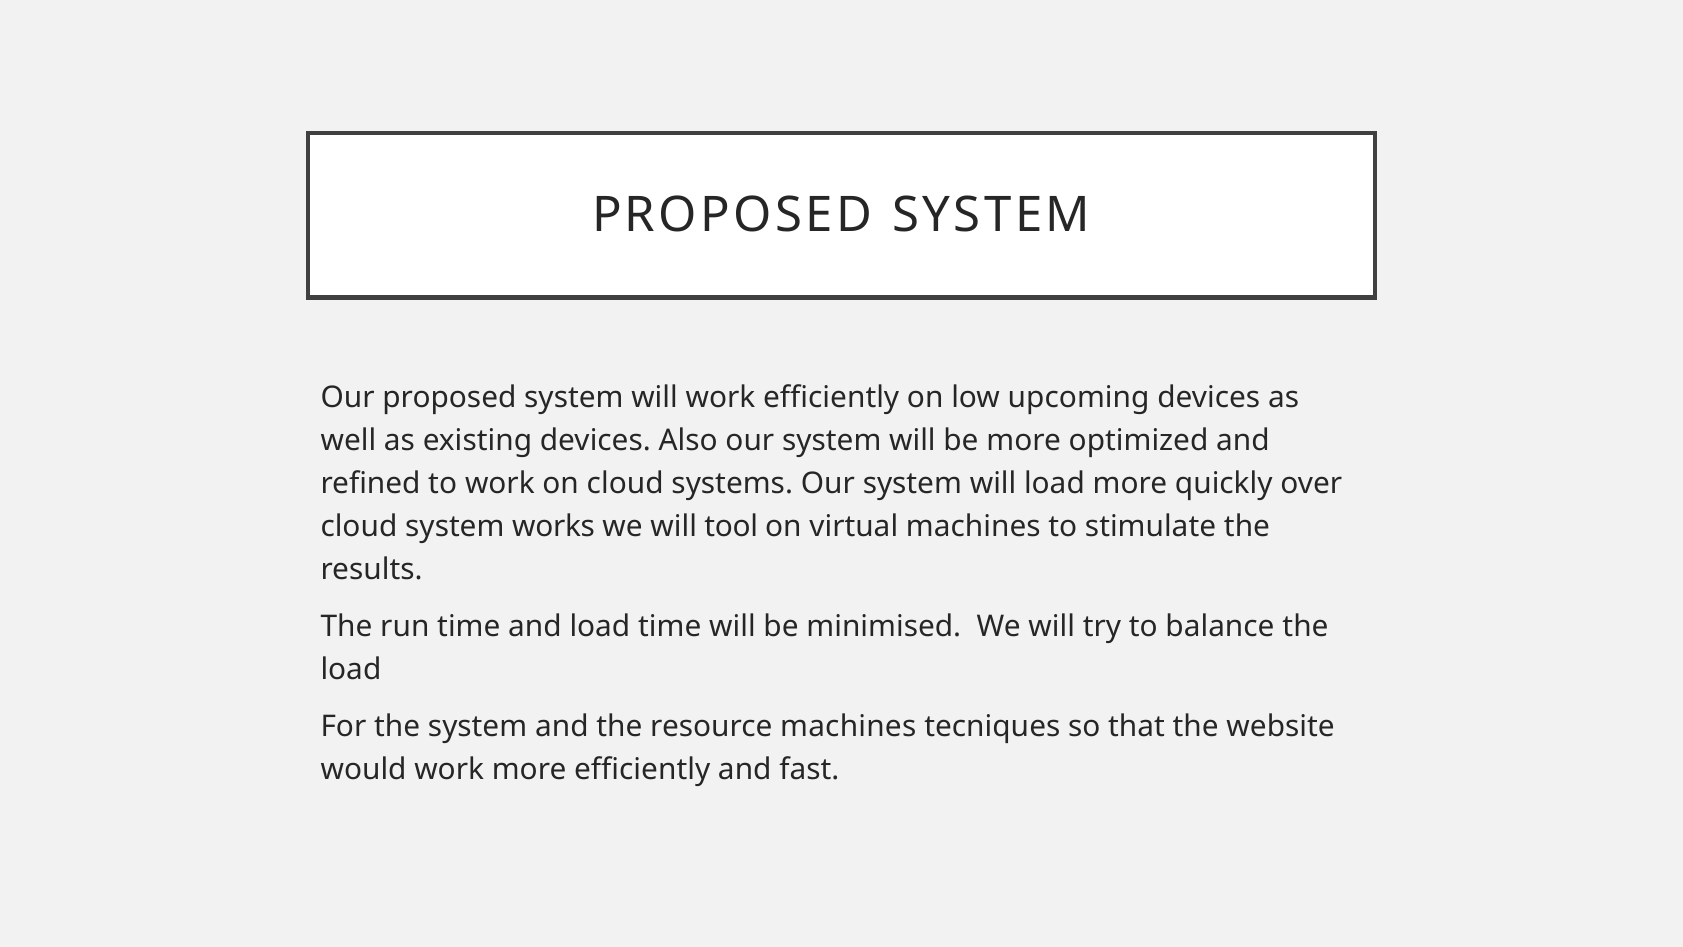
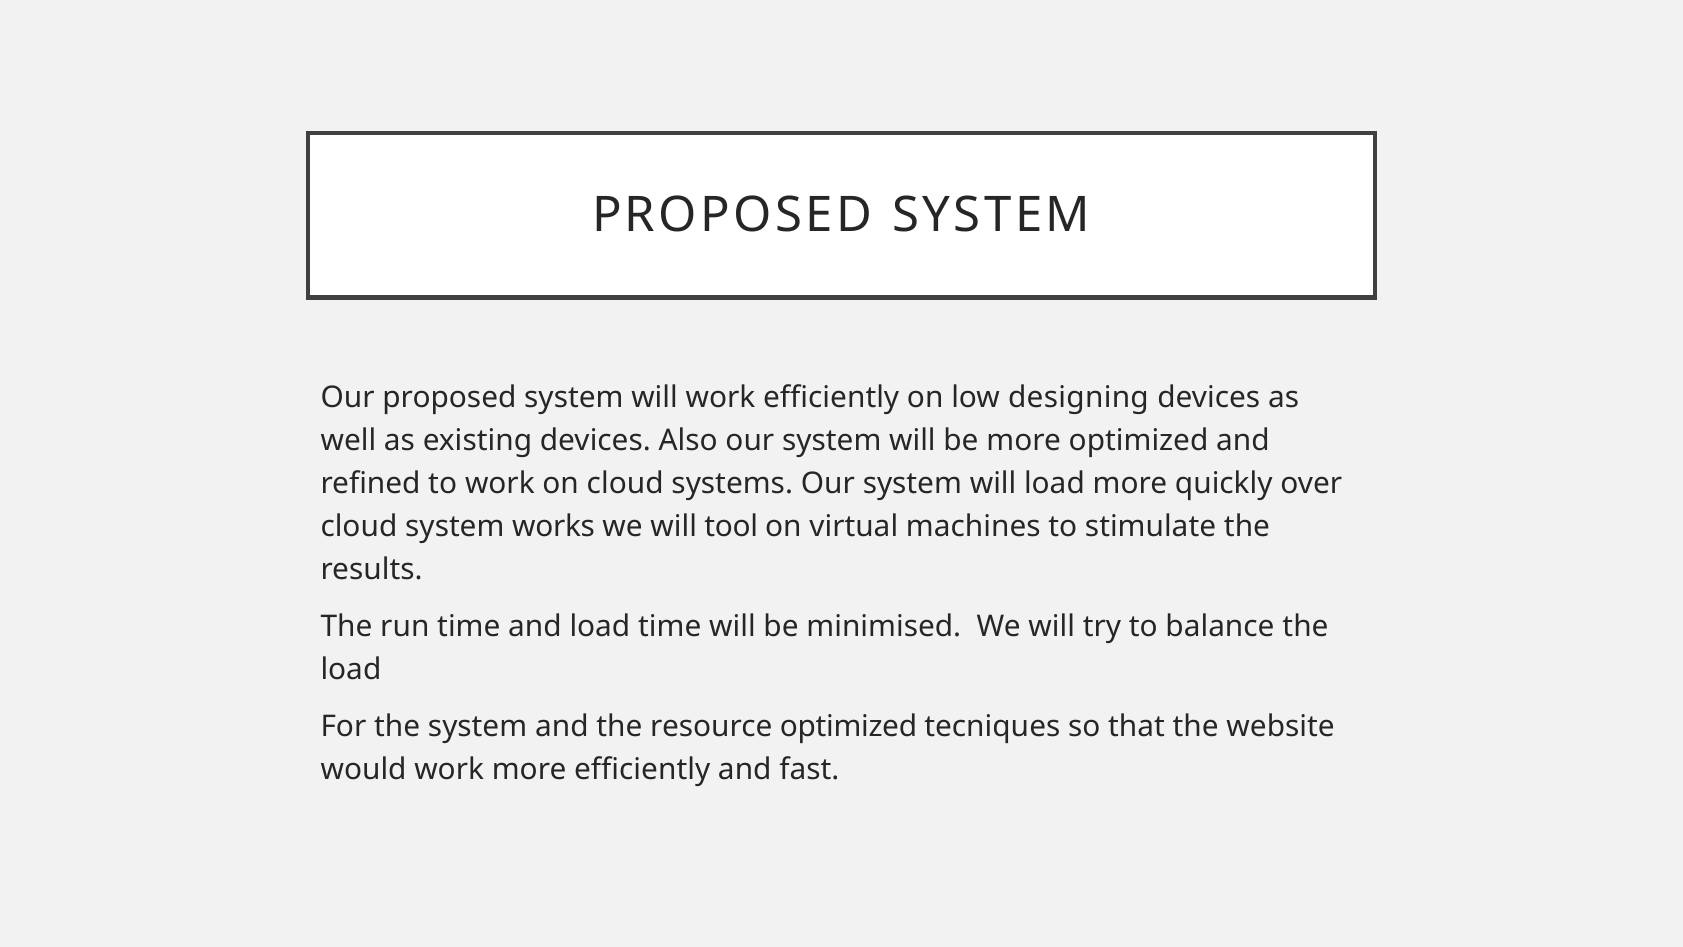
upcoming: upcoming -> designing (1078, 398)
resource machines: machines -> optimized (849, 726)
